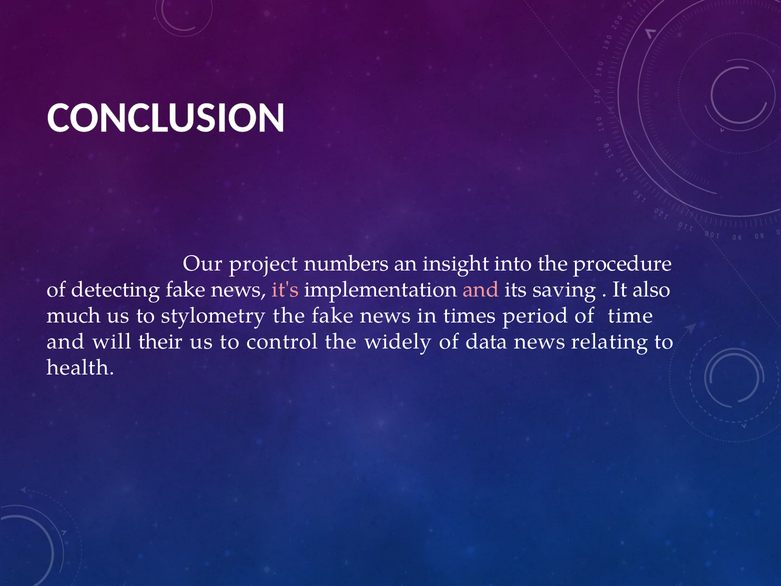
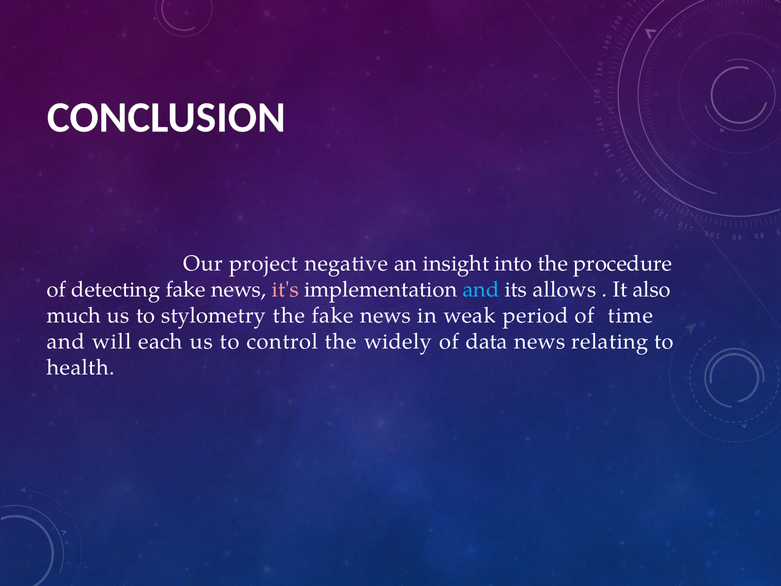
numbers: numbers -> negative (346, 263)
and colour: pink -> light blue (481, 289)
saving: saving -> allows (564, 289)
times: times -> weak (470, 315)
their: their -> each (161, 342)
